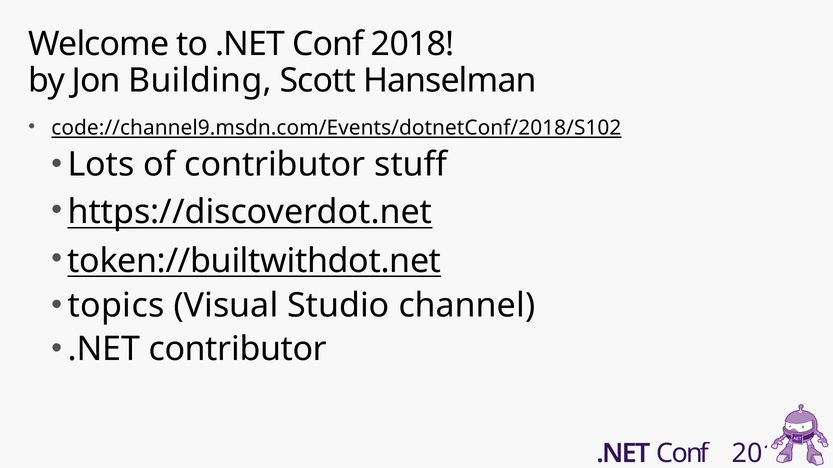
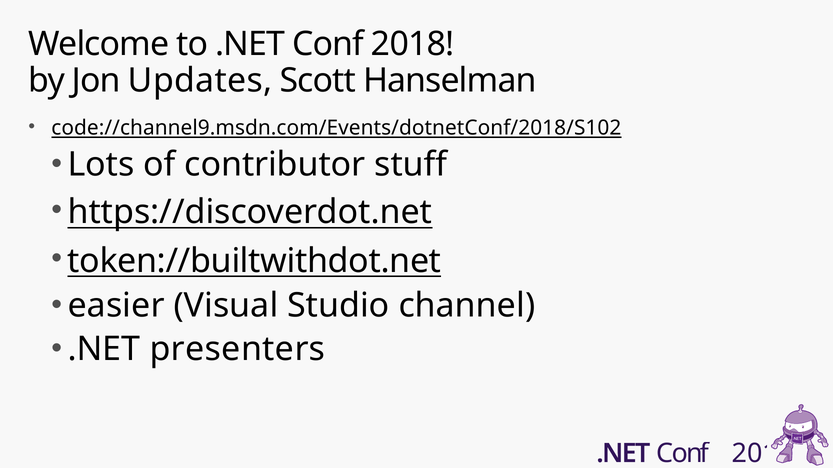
Building: Building -> Updates (200, 81)
topics: topics -> easier (116, 306)
.NET contributor: contributor -> presenters (237, 349)
